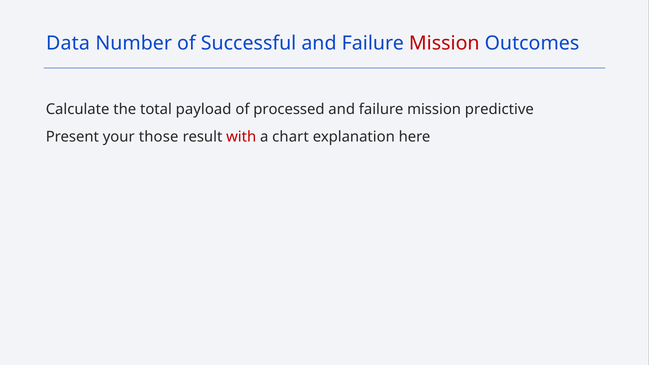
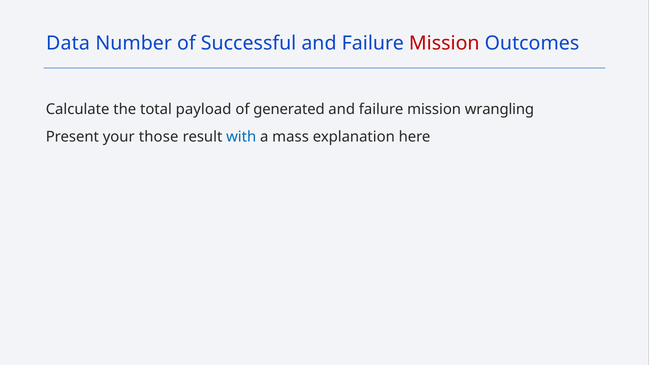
processed: processed -> generated (289, 110)
predictive: predictive -> wrangling (499, 110)
with colour: red -> blue (241, 137)
chart: chart -> mass (291, 137)
